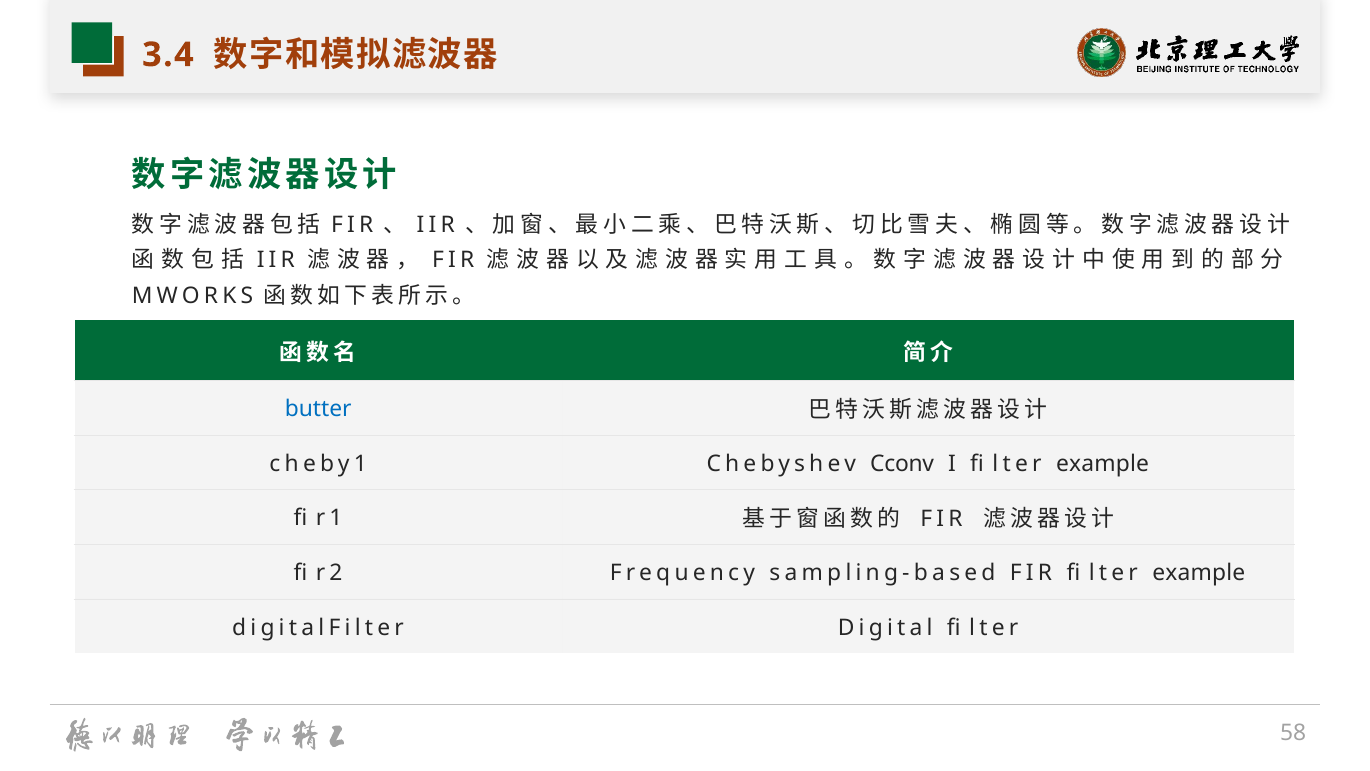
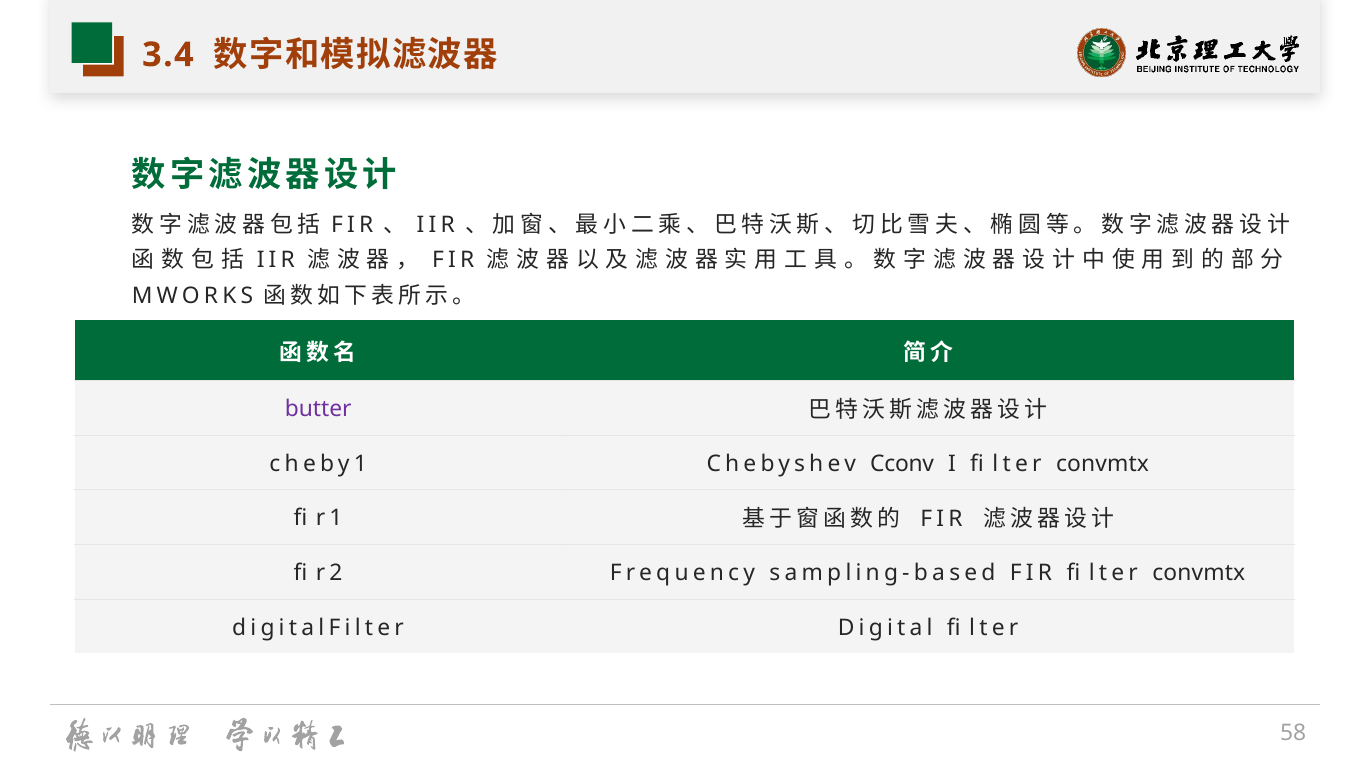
butter colour: blue -> purple (318, 409)
example: example -> convmtx (1102, 464)
example: example -> convmtx (1199, 573)
